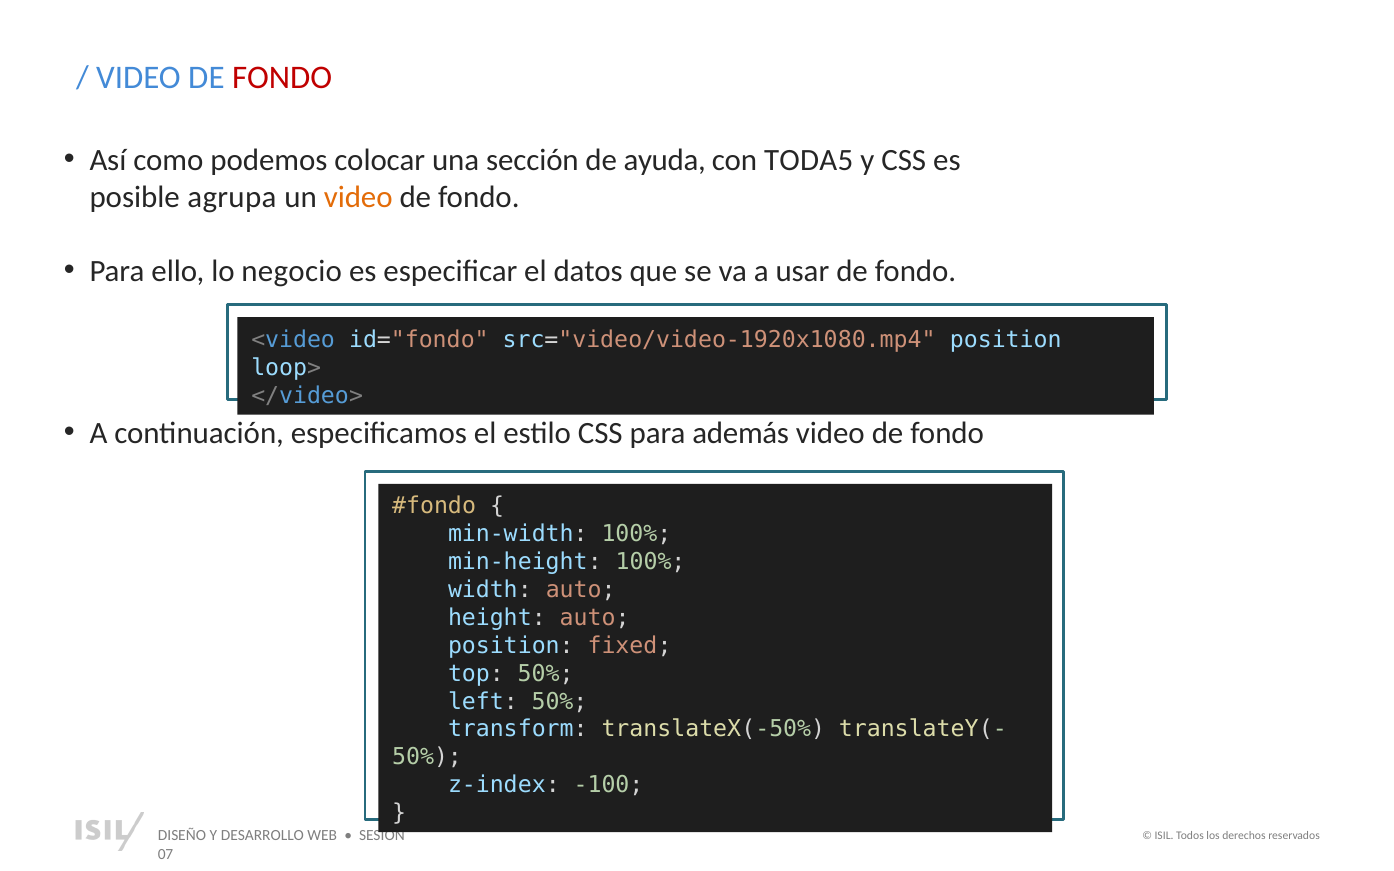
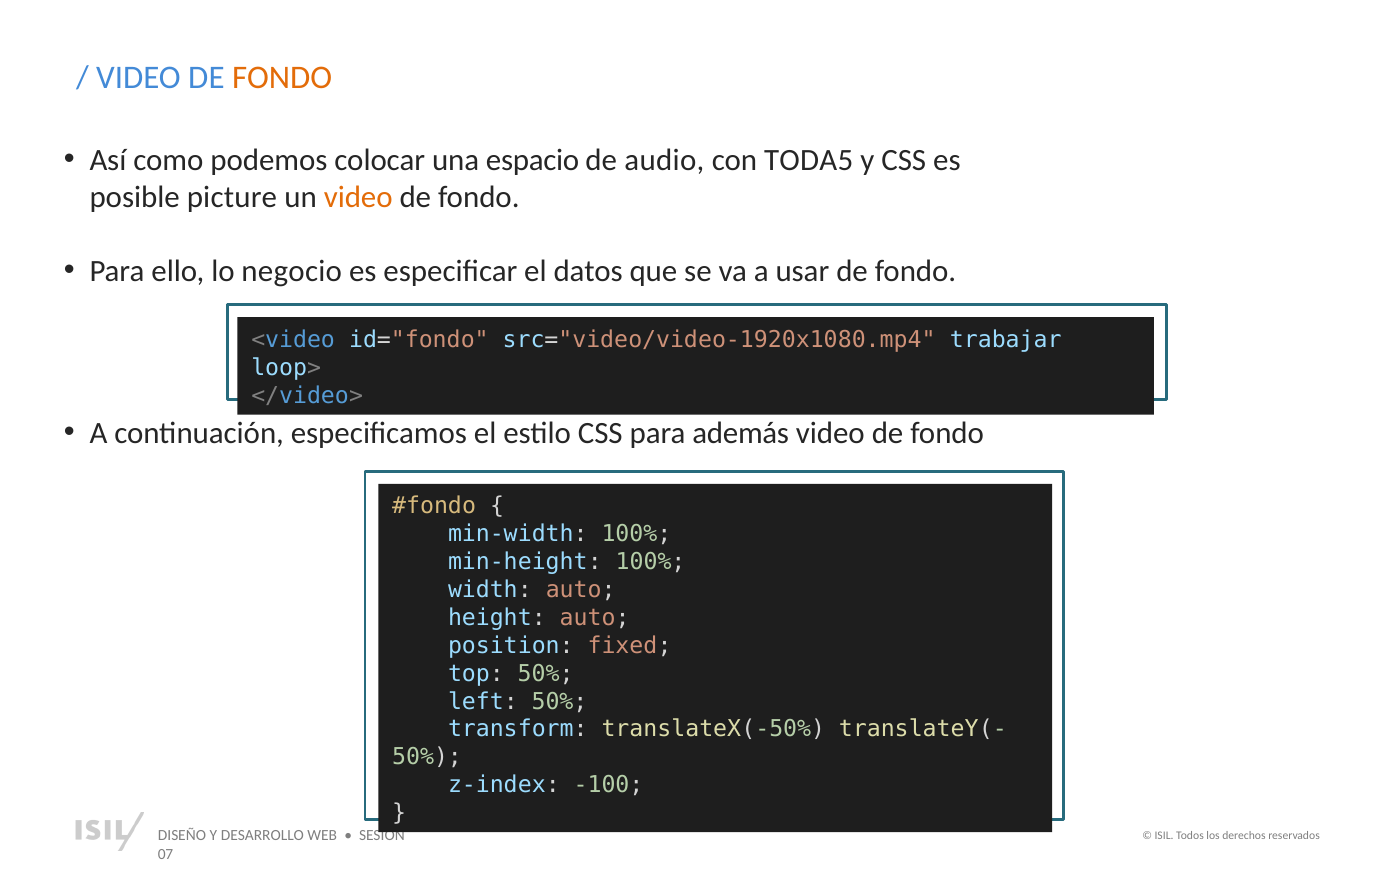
FONDO colour: red -> orange (282, 78)
sección: sección -> espacio (533, 160)
ayuda: ayuda -> audio (664, 160)
agrupa: agrupa -> picture (232, 197)
src="video/video-1920x1080.mp4 position: position -> trabajar (1006, 340)
